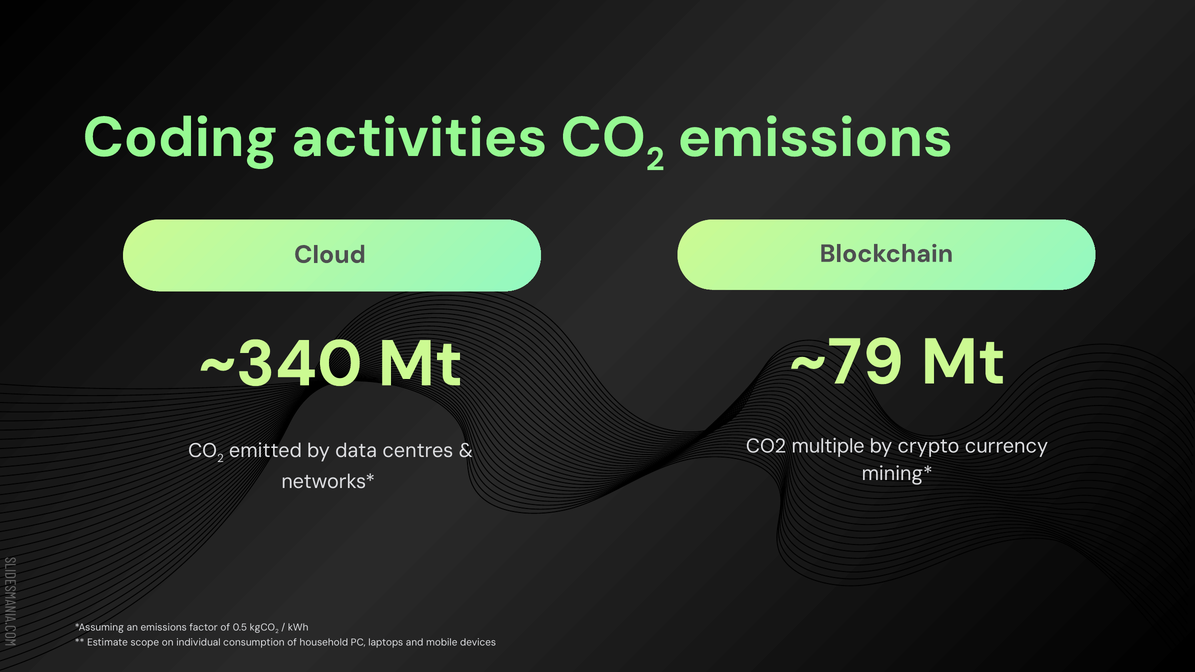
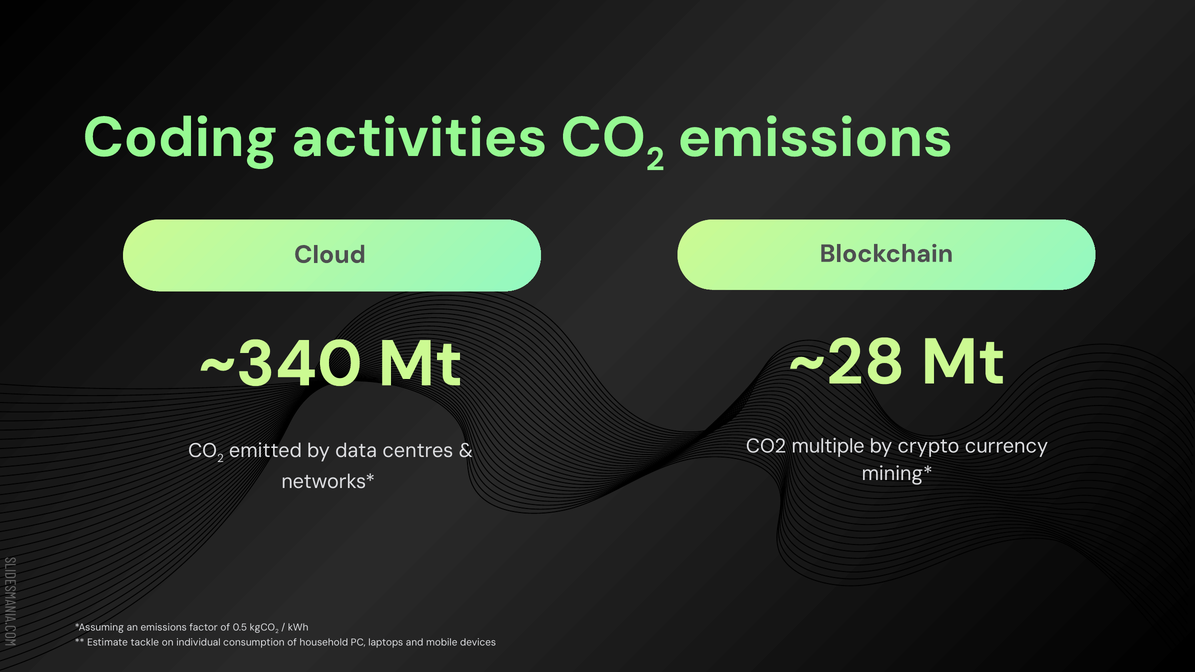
~79: ~79 -> ~28 (847, 362)
scope: scope -> tackle (145, 643)
